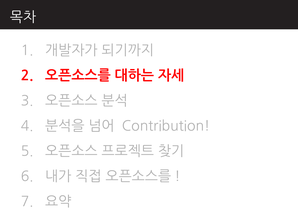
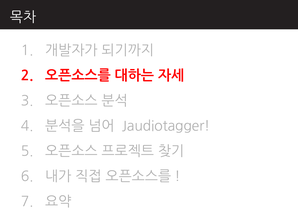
Contribution: Contribution -> Jaudiotagger (166, 126)
